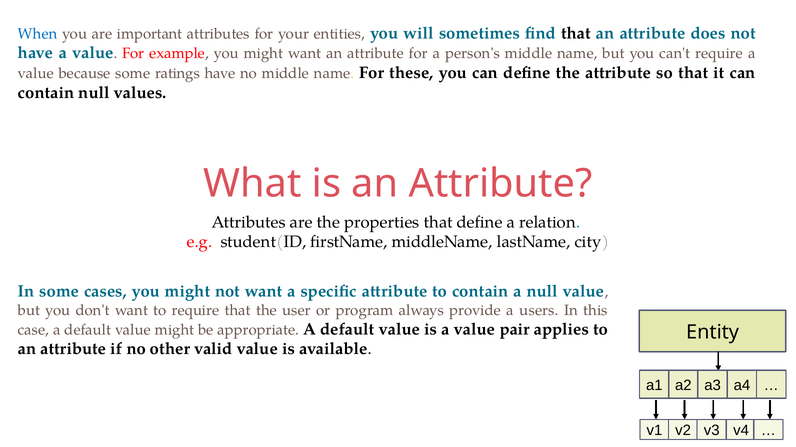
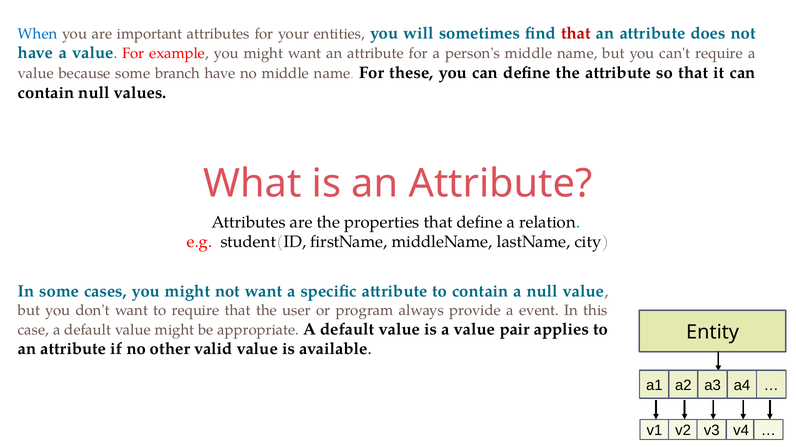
that colour: black -> red (576, 33)
ratings: ratings -> branch (178, 73)
users: users -> event (539, 311)
